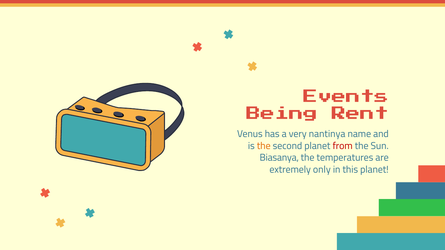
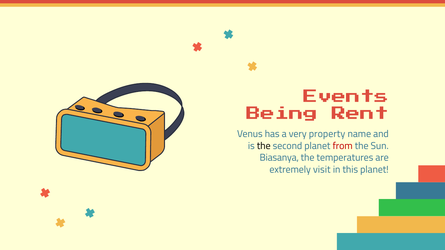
nantinya: nantinya -> property (327, 134)
the colour: orange -> black (264, 146)
only: only -> visit (322, 170)
